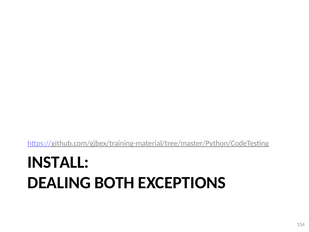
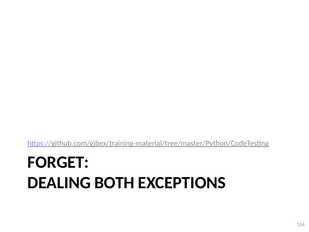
INSTALL: INSTALL -> FORGET (58, 162)
